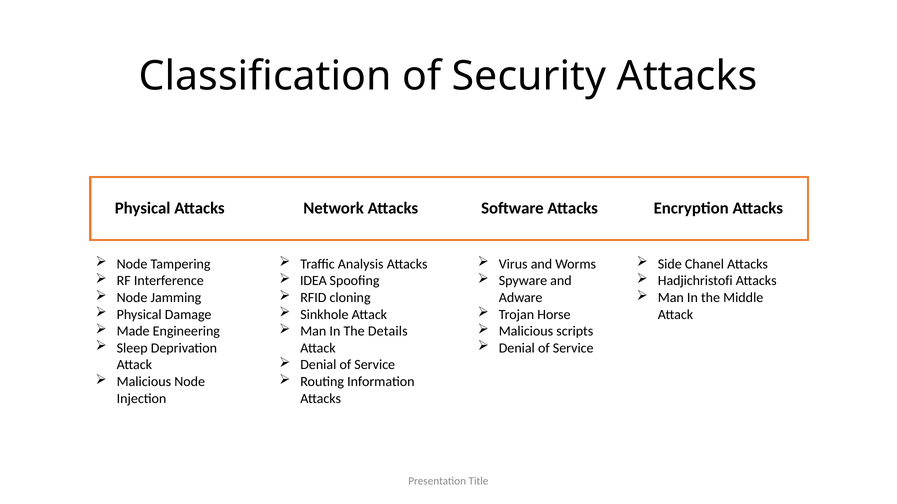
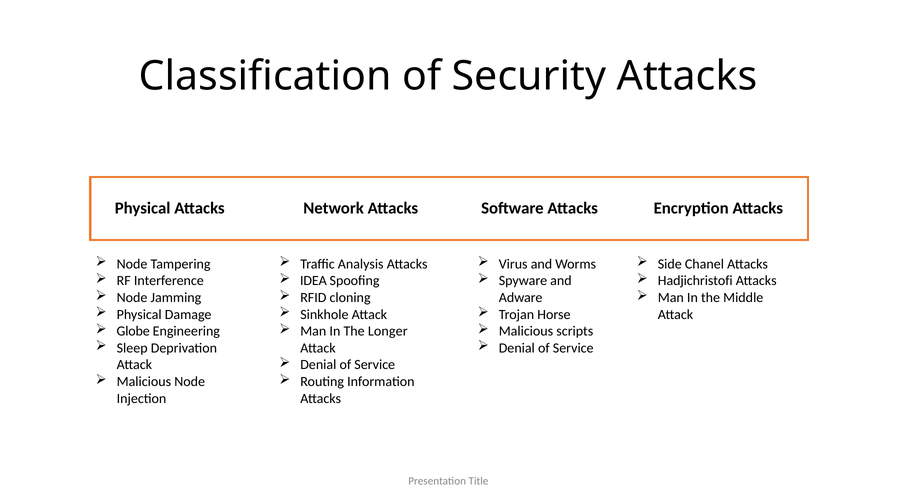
Made: Made -> Globe (133, 332)
Details: Details -> Longer (388, 332)
